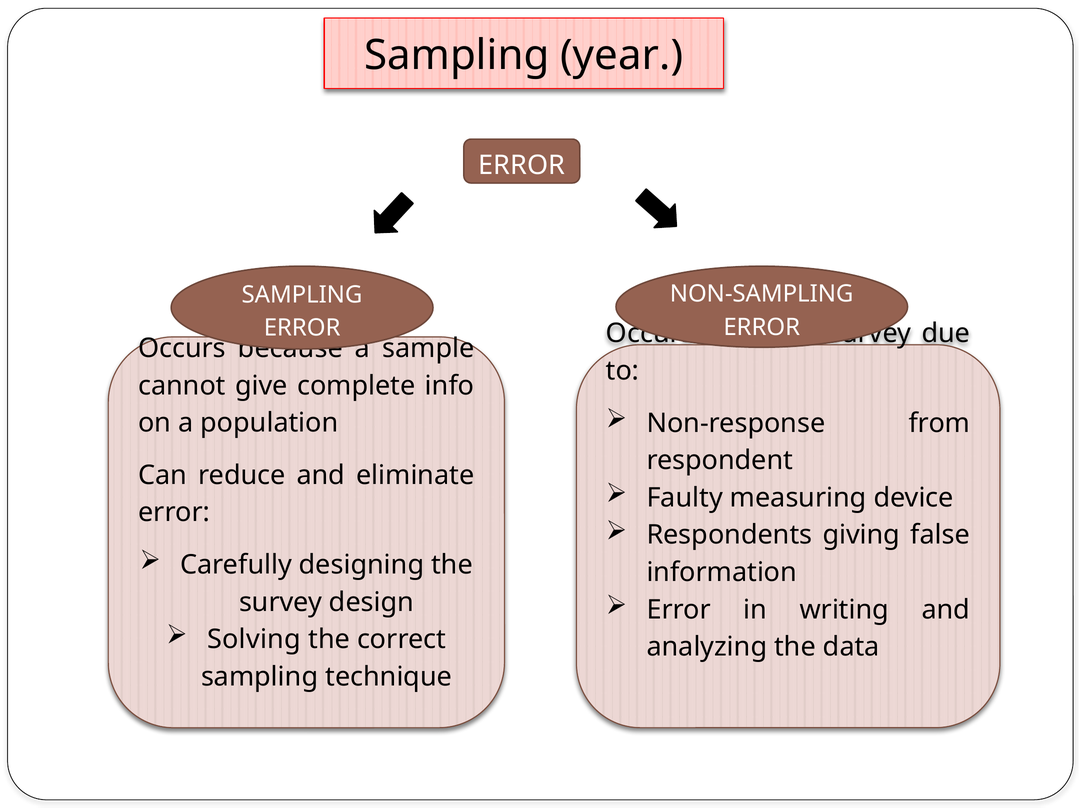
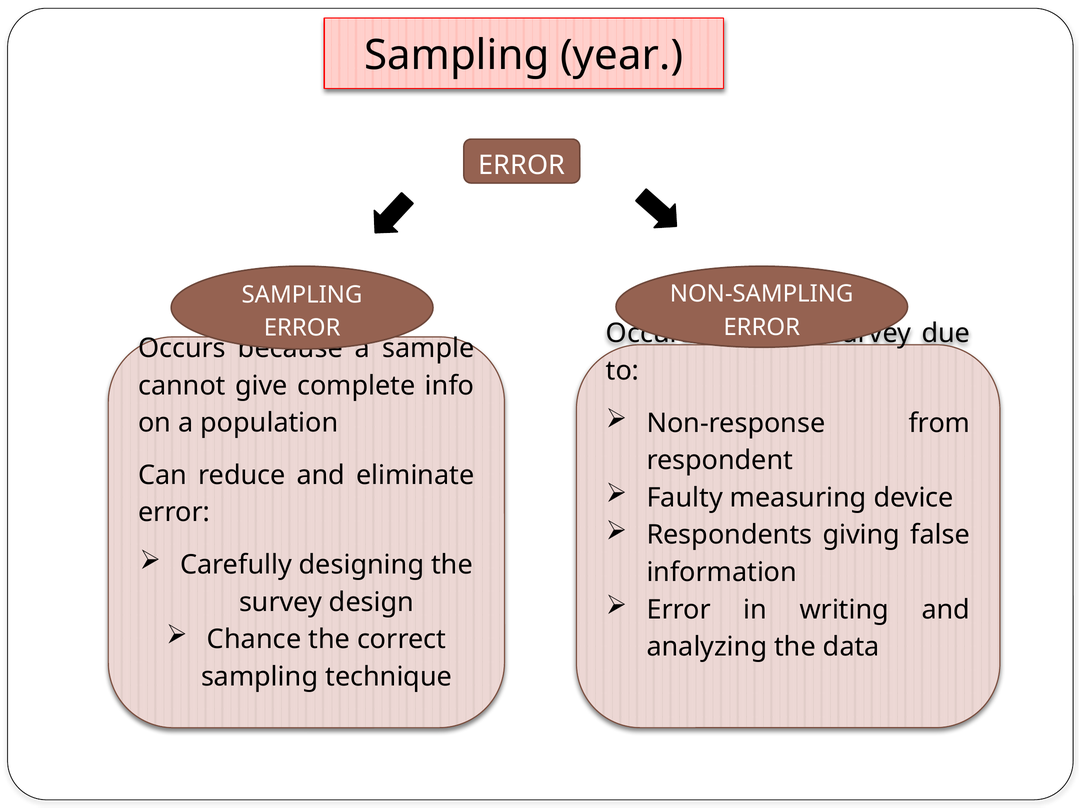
Solving: Solving -> Chance (254, 639)
